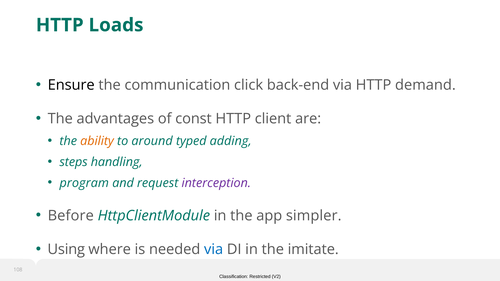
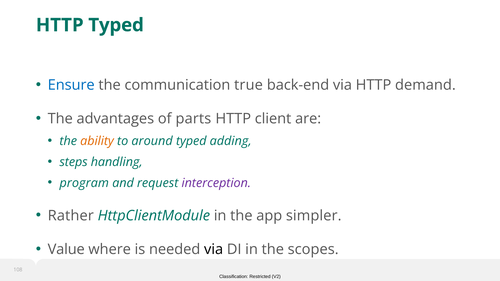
HTTP Loads: Loads -> Typed (116, 25)
Ensure colour: black -> blue (71, 85)
click: click -> true (249, 85)
const: const -> parts (193, 119)
Before: Before -> Rather (71, 216)
Using: Using -> Value (66, 250)
via colour: blue -> black (214, 250)
imitate: imitate -> scopes (313, 250)
